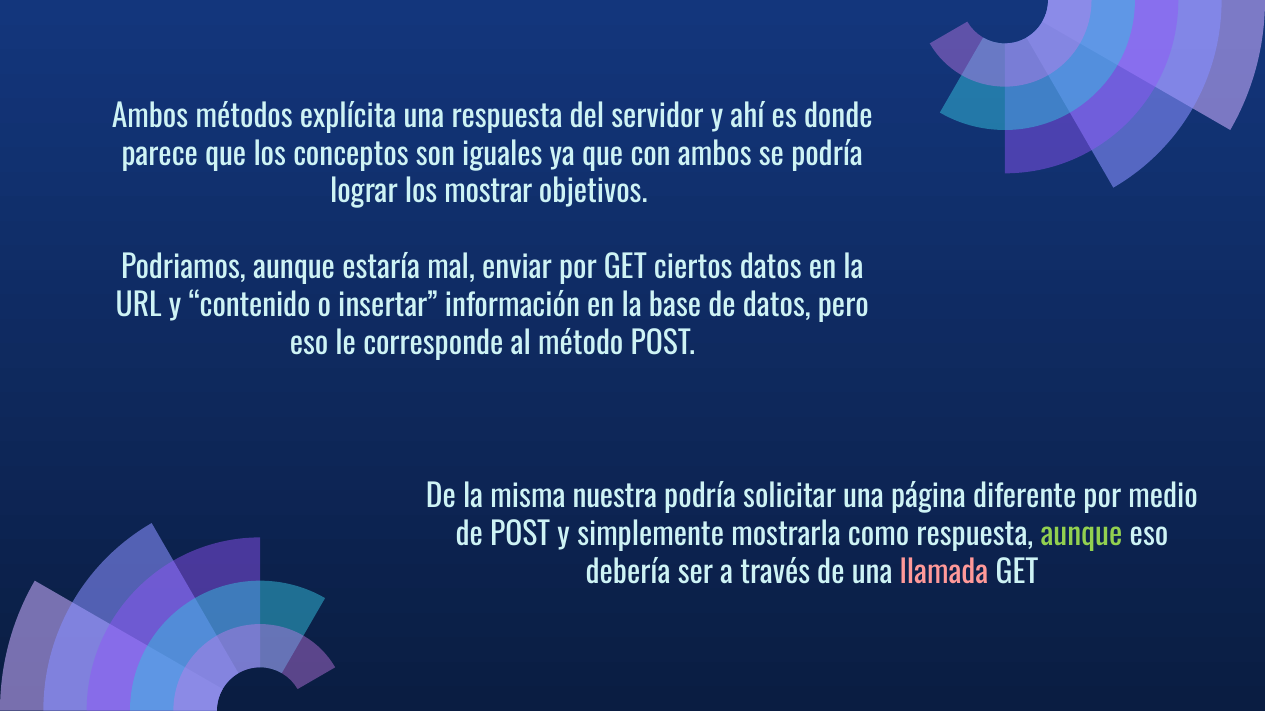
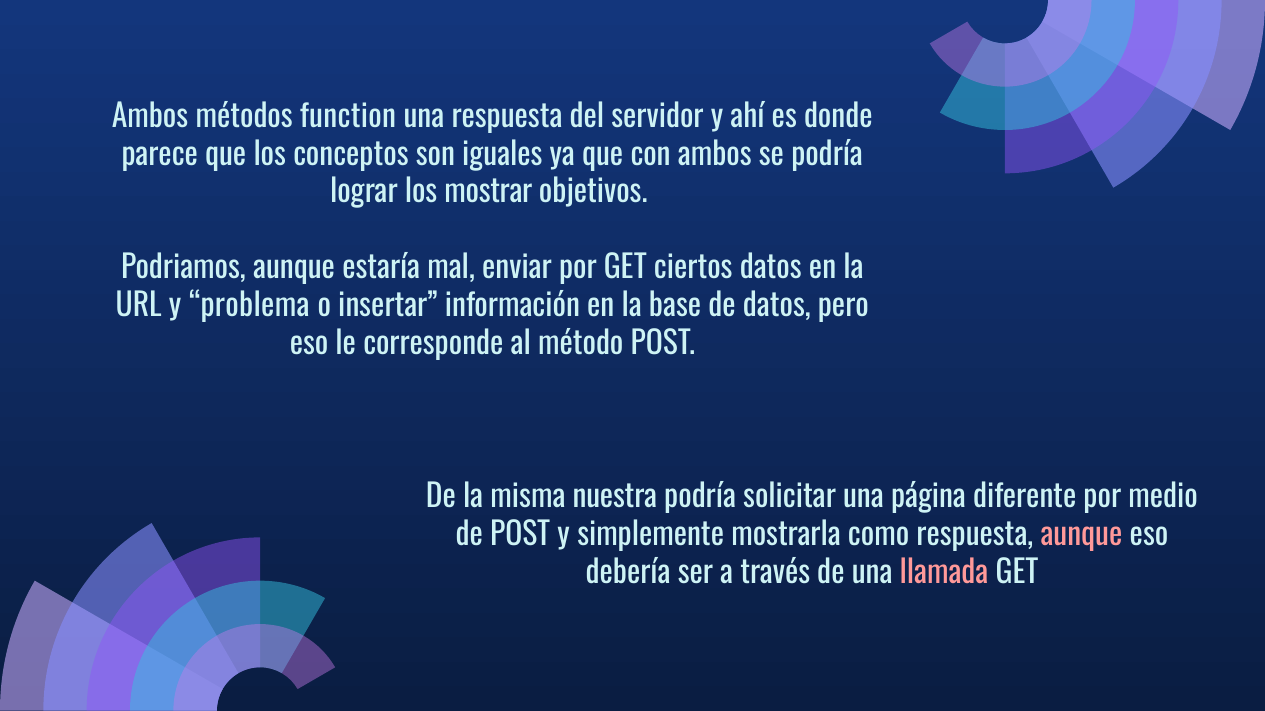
explícita: explícita -> function (348, 117)
contenido: contenido -> problema (249, 307)
aunque colour: light green -> pink (1081, 536)
